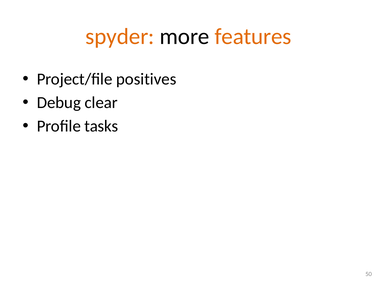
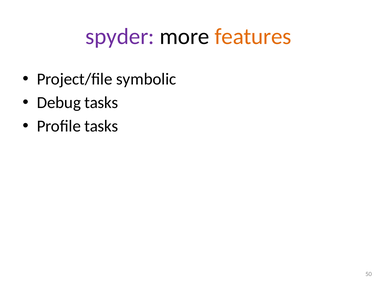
spyder colour: orange -> purple (120, 36)
positives: positives -> symbolic (146, 79)
Debug clear: clear -> tasks (101, 103)
